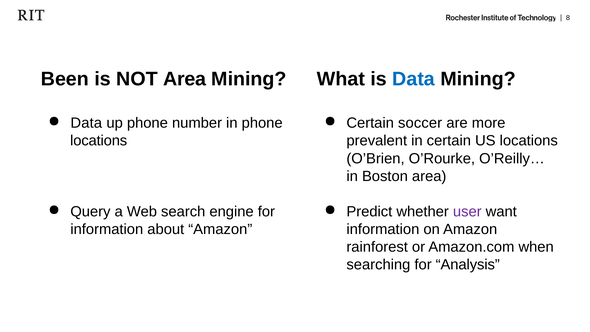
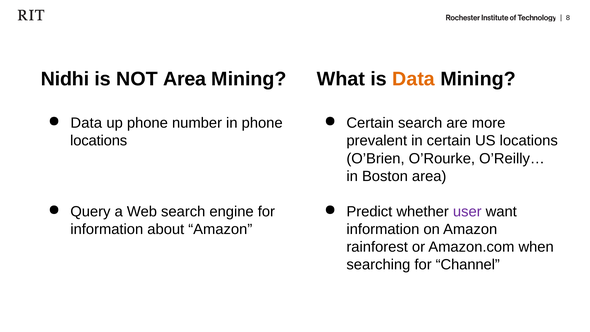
Been: Been -> Nidhi (65, 79)
Data colour: blue -> orange (414, 79)
Certain soccer: soccer -> search (420, 123)
Analysis: Analysis -> Channel (468, 265)
